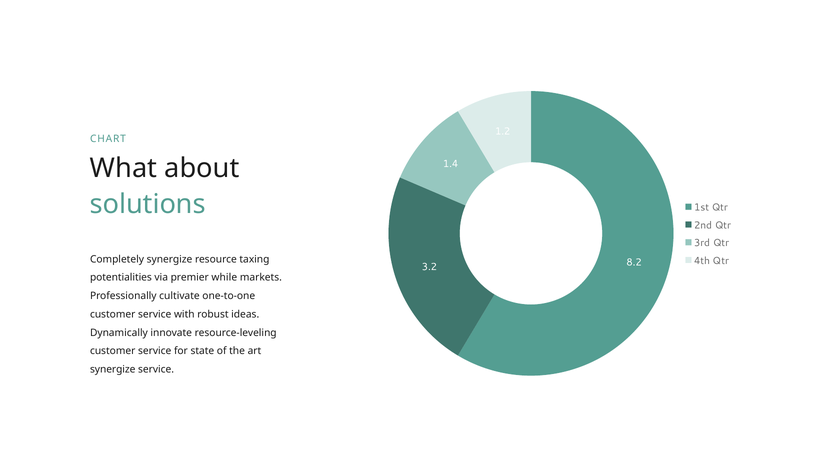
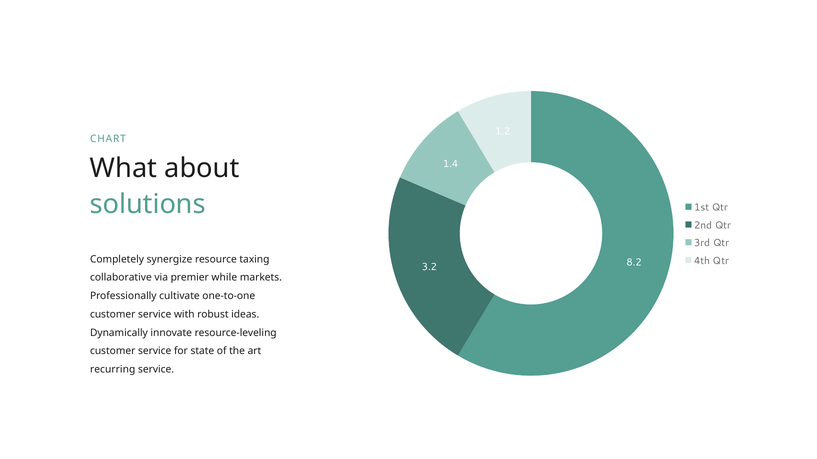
potentialities: potentialities -> collaborative (121, 278)
synergize: synergize -> recurring (113, 370)
